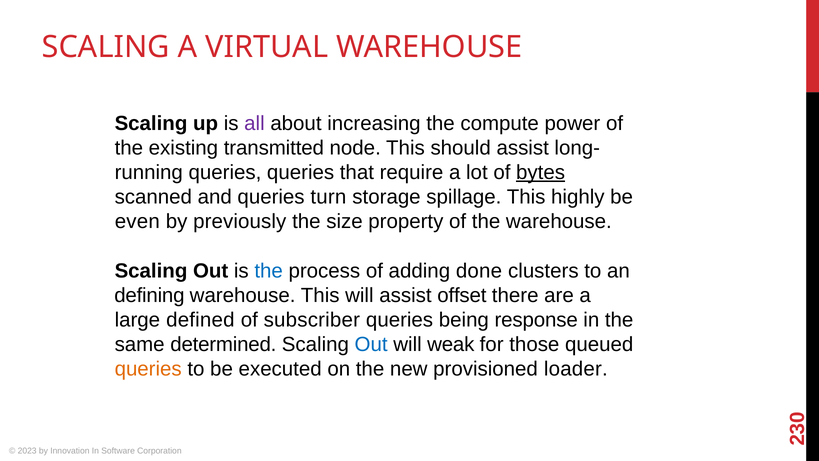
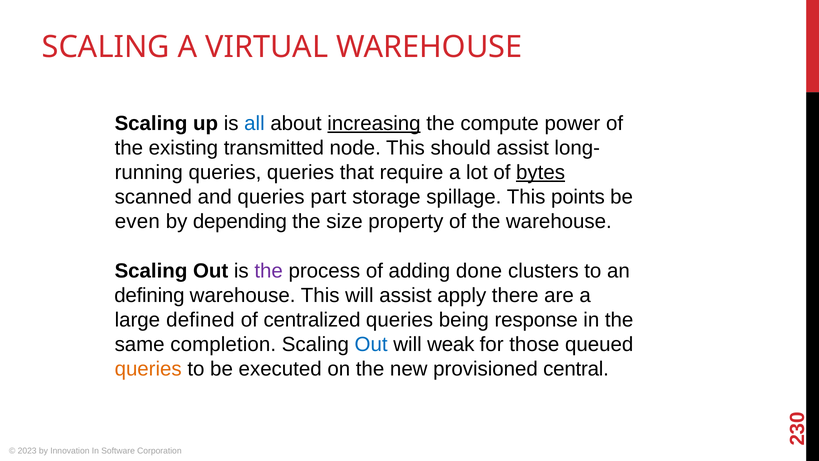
all colour: purple -> blue (254, 123)
increasing underline: none -> present (374, 123)
turn: turn -> part (328, 197)
highly: highly -> points (578, 197)
previously: previously -> depending (240, 222)
the colour: blue -> purple (269, 271)
offset: offset -> apply (462, 295)
subscriber: subscriber -> centralized (312, 320)
determined: determined -> completion (223, 344)
loader: loader -> central (576, 369)
